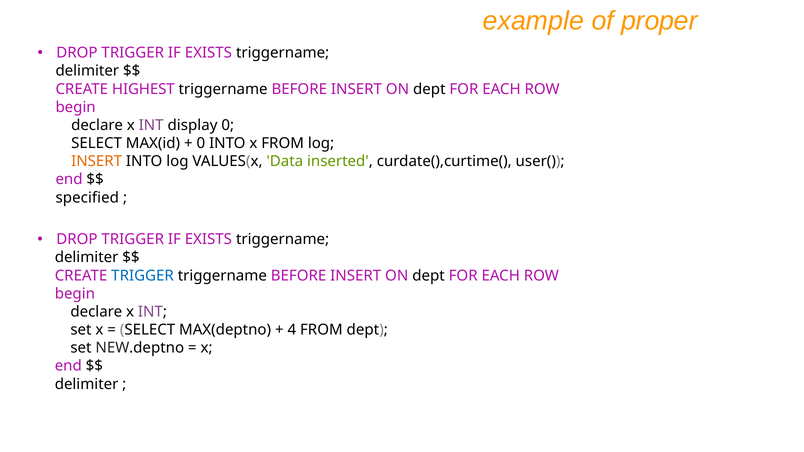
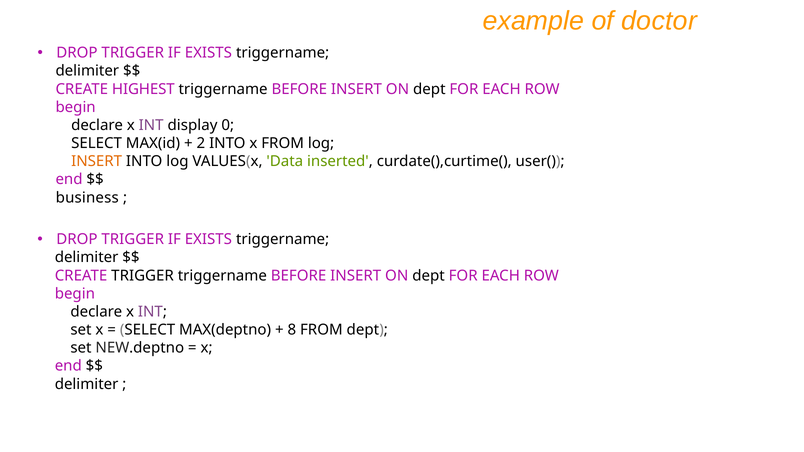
proper: proper -> doctor (659, 21)
0: 0 -> 2 (201, 143)
specified: specified -> business (87, 198)
TRIGGER colour: blue -> black (143, 276)
4: 4 -> 8 (292, 330)
